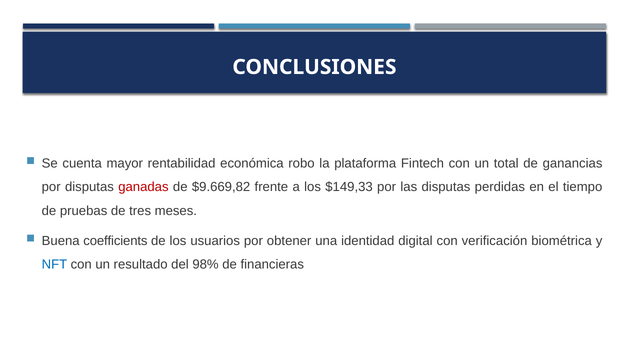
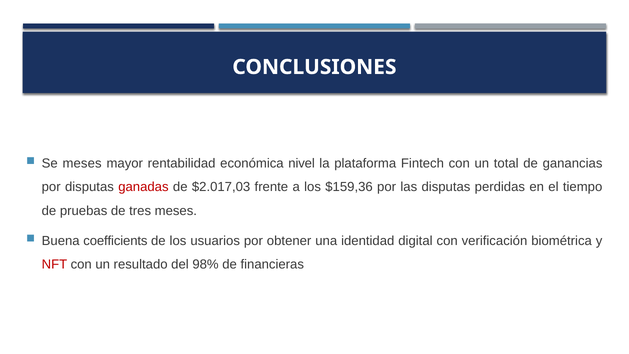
Se cuenta: cuenta -> meses (82, 163)
robo: robo -> nivel (302, 163)
$9.669,82: $9.669,82 -> $2.017,03 (221, 187)
$149,33: $149,33 -> $159,36 (349, 187)
NFT colour: blue -> red (54, 264)
